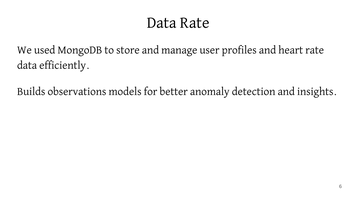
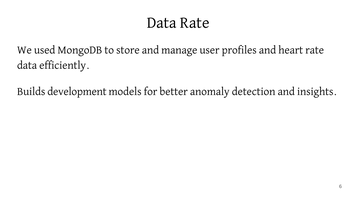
observations: observations -> development (77, 91)
